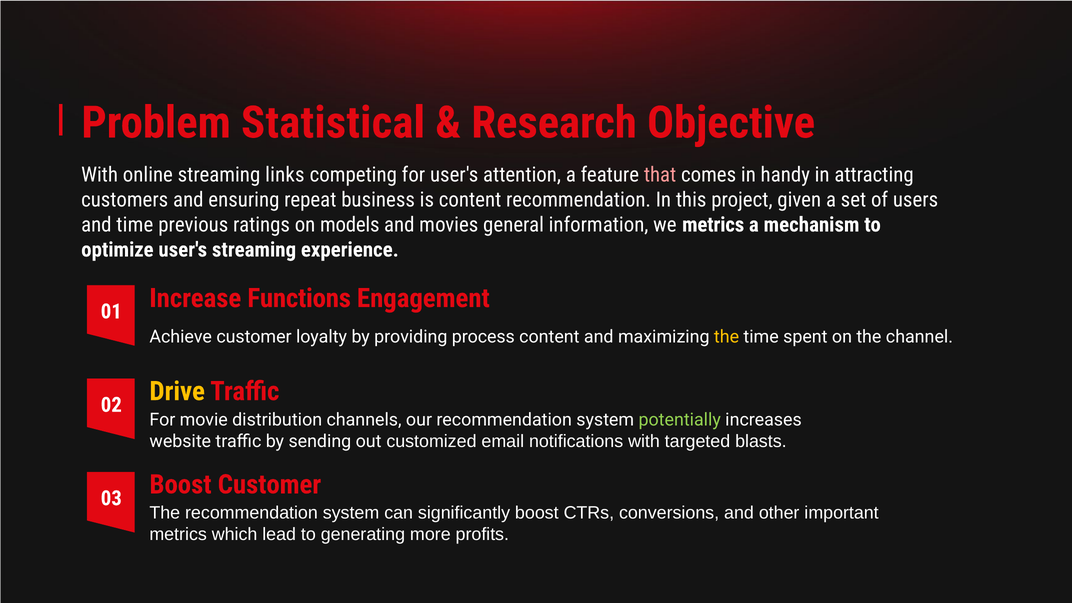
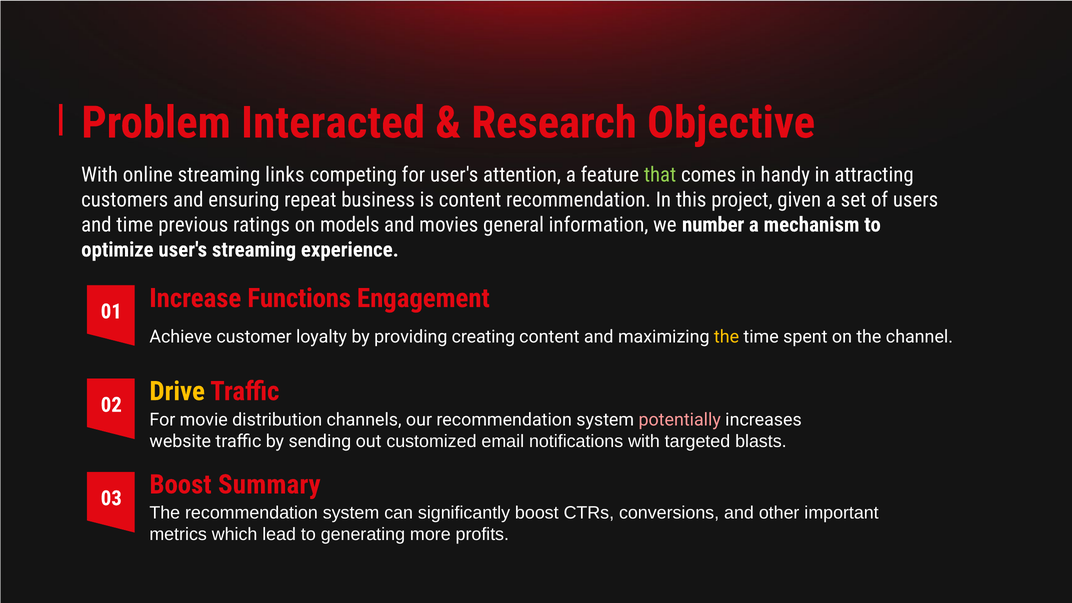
Statistical: Statistical -> Interacted (333, 123)
that colour: pink -> light green (660, 175)
we metrics: metrics -> number (713, 225)
process: process -> creating (483, 337)
potentially colour: light green -> pink (680, 420)
Boost Customer: Customer -> Summary (269, 485)
